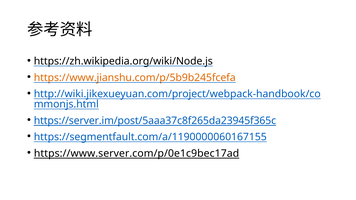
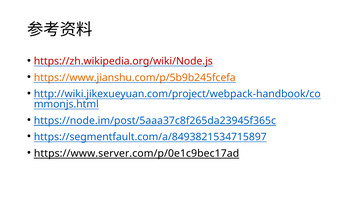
https://zh.wikipedia.org/wiki/Node.js colour: black -> red (123, 61)
https://server.im/post/5aaa37c8f265da23945f365c: https://server.im/post/5aaa37c8f265da23945f365c -> https://node.im/post/5aaa37c8f265da23945f365c (155, 121)
https://segmentfault.com/a/1190000060167155: https://segmentfault.com/a/1190000060167155 -> https://segmentfault.com/a/8493821534715897 (150, 137)
